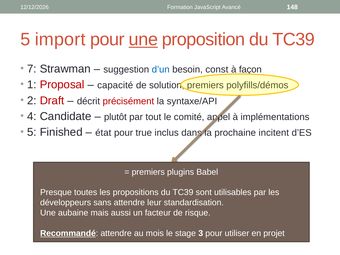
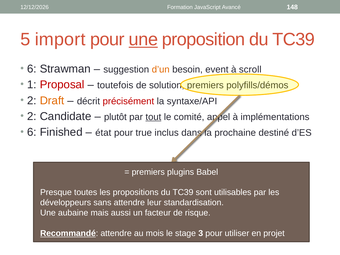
7: 7 -> 6 (32, 69)
d’un colour: blue -> orange (161, 69)
const: const -> event (217, 69)
façon: façon -> scroll (250, 69)
capacité: capacité -> toutefois (115, 85)
Draft colour: red -> orange (52, 101)
4: 4 -> 2 (32, 116)
tout underline: none -> present (153, 117)
5: 5 -> 6 (32, 132)
incitent: incitent -> destiné (274, 133)
